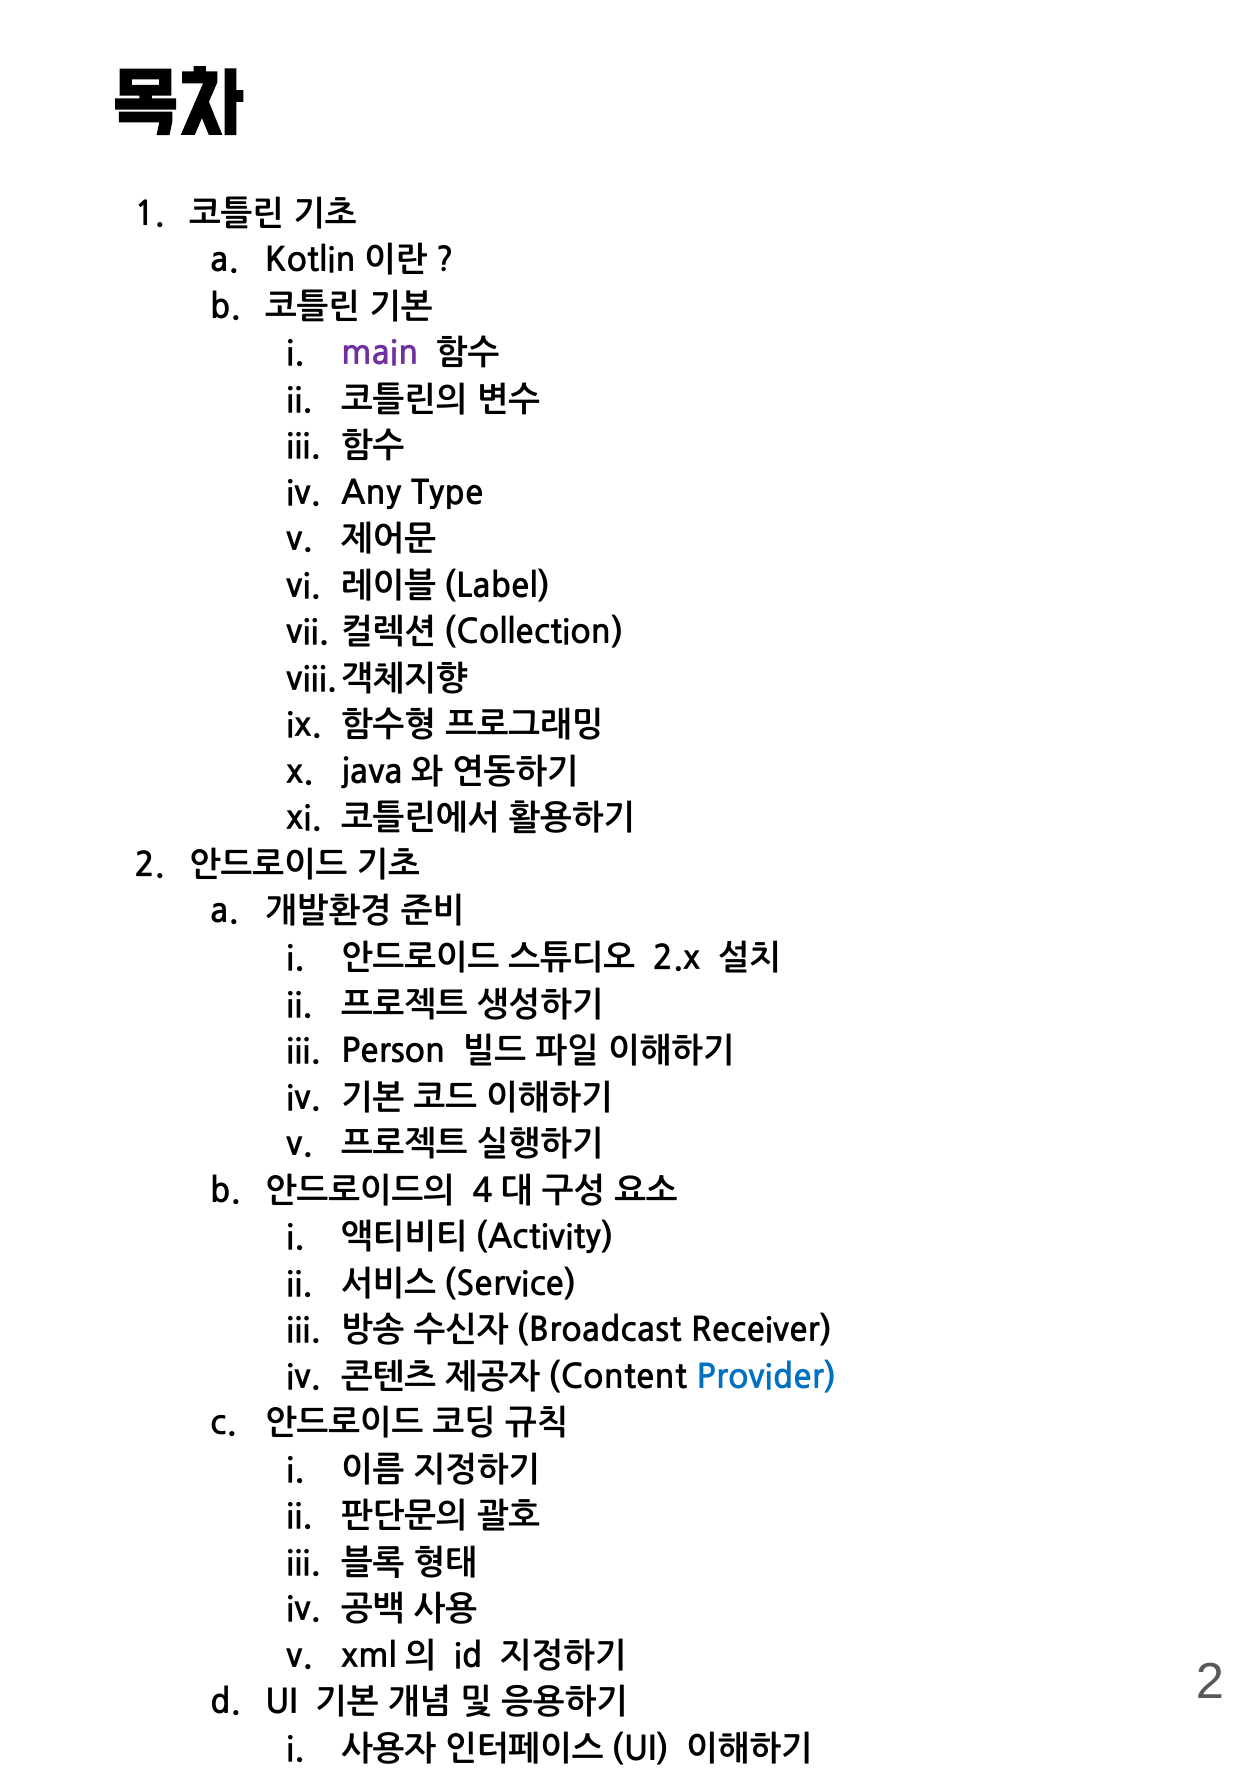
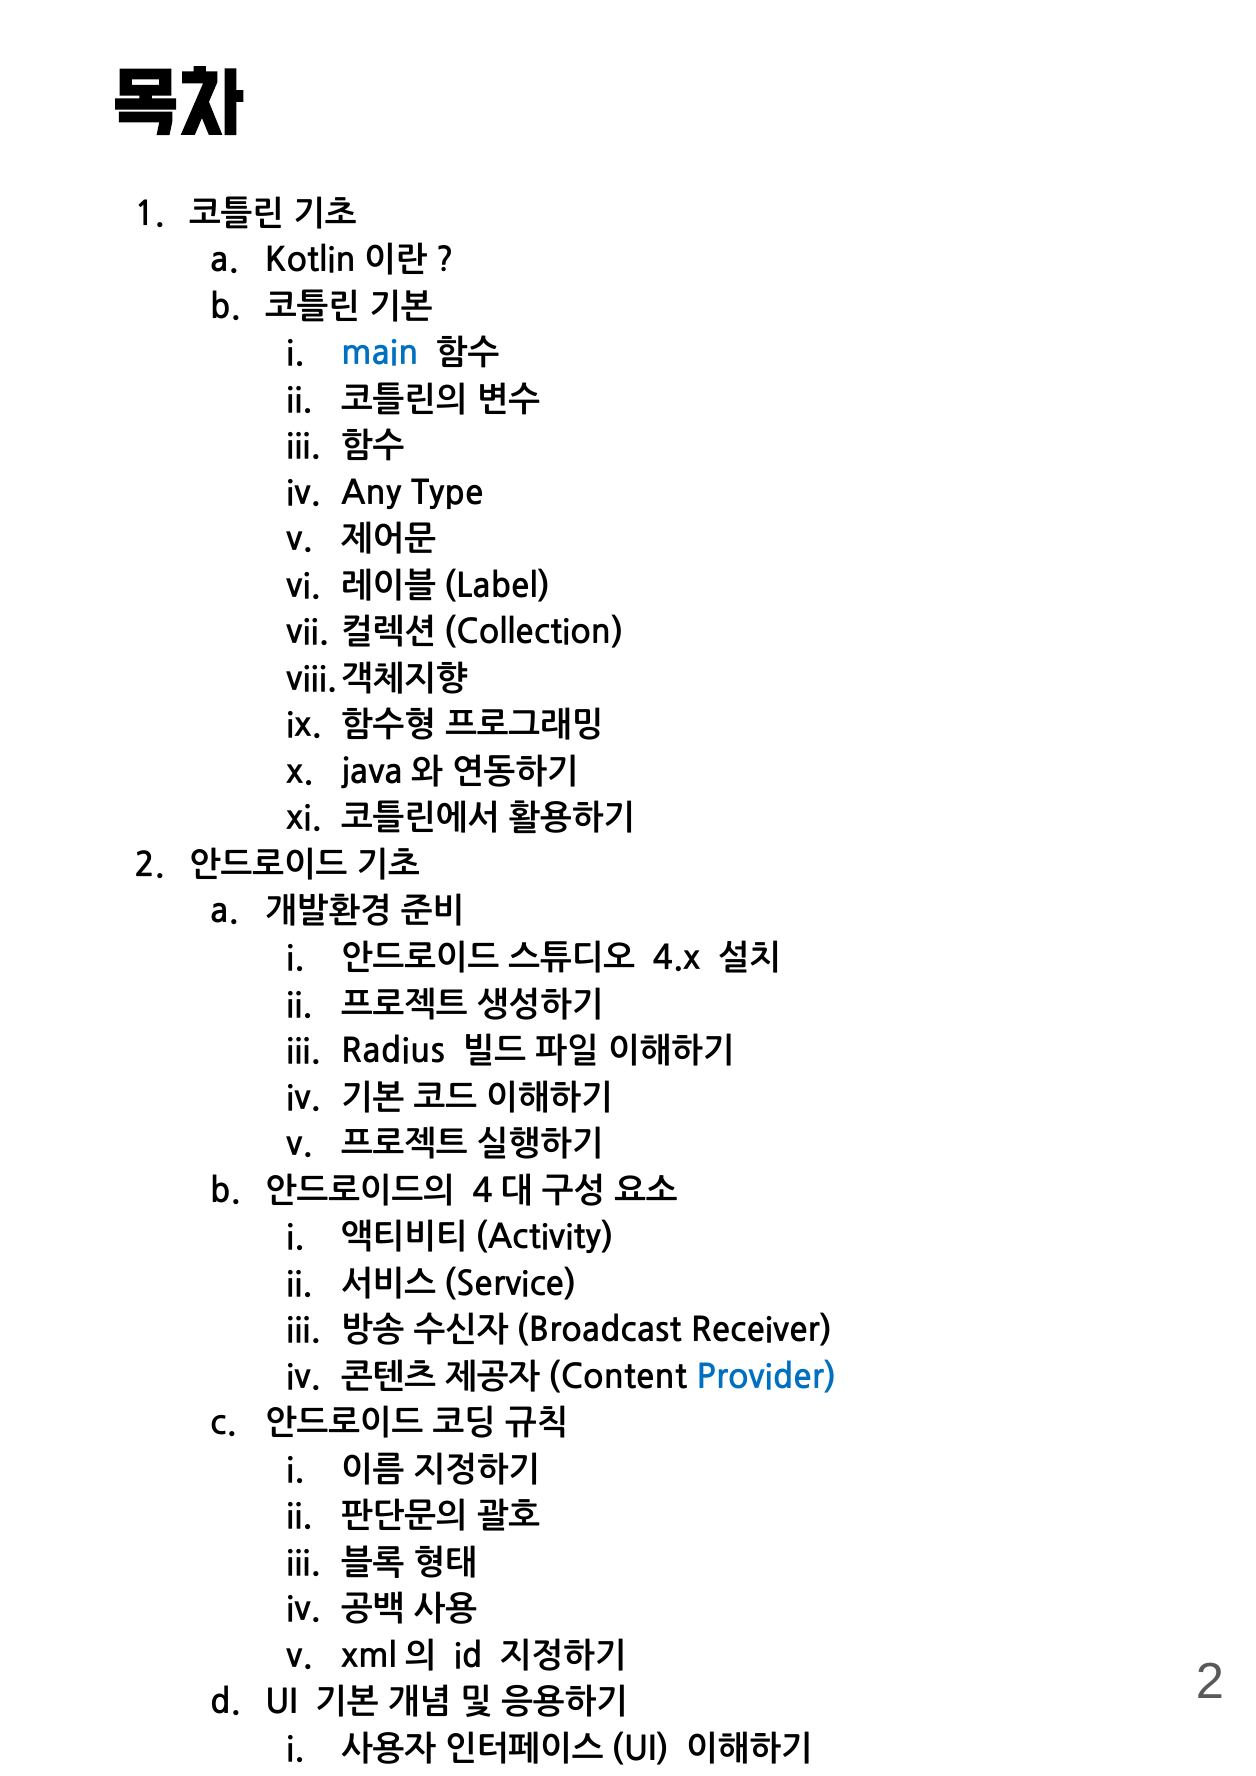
main colour: purple -> blue (380, 354)
2.x: 2.x -> 4.x (677, 959)
Person: Person -> Radius (393, 1052)
